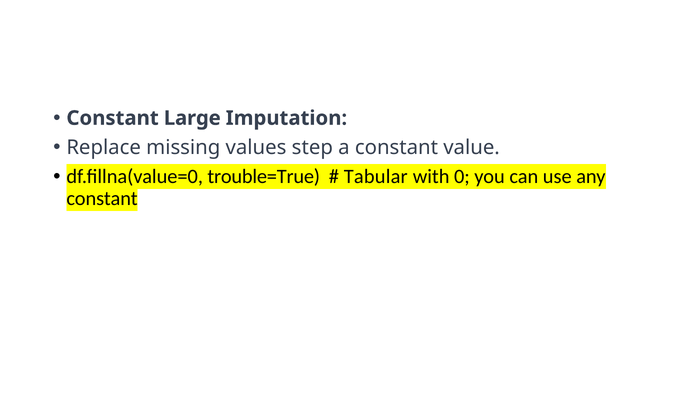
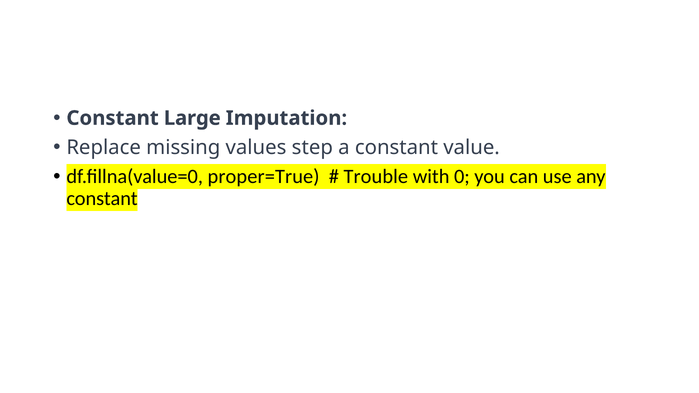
trouble=True: trouble=True -> proper=True (264, 177)
Tabular: Tabular -> Trouble (376, 177)
